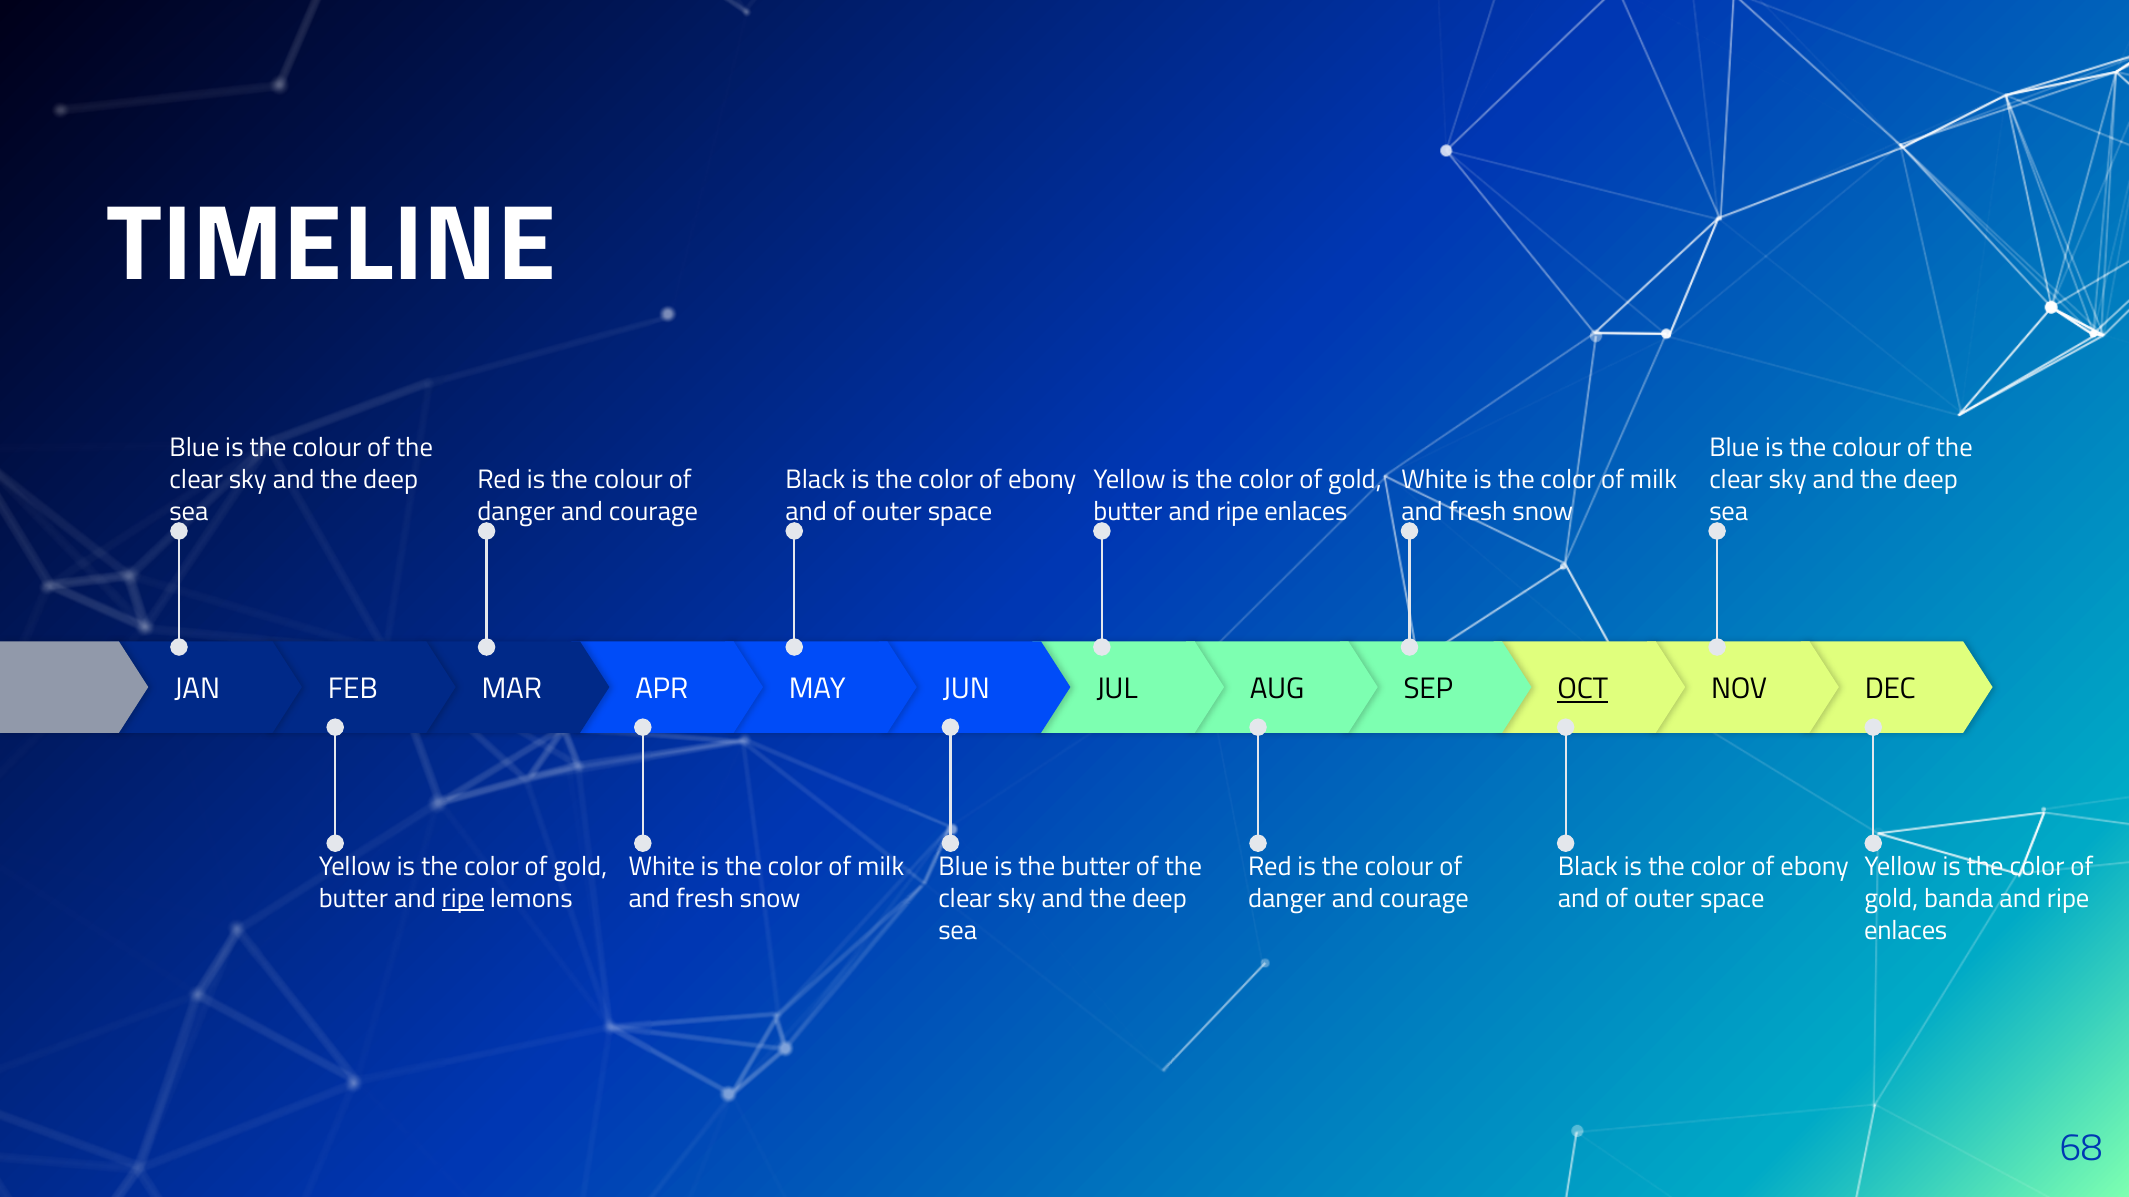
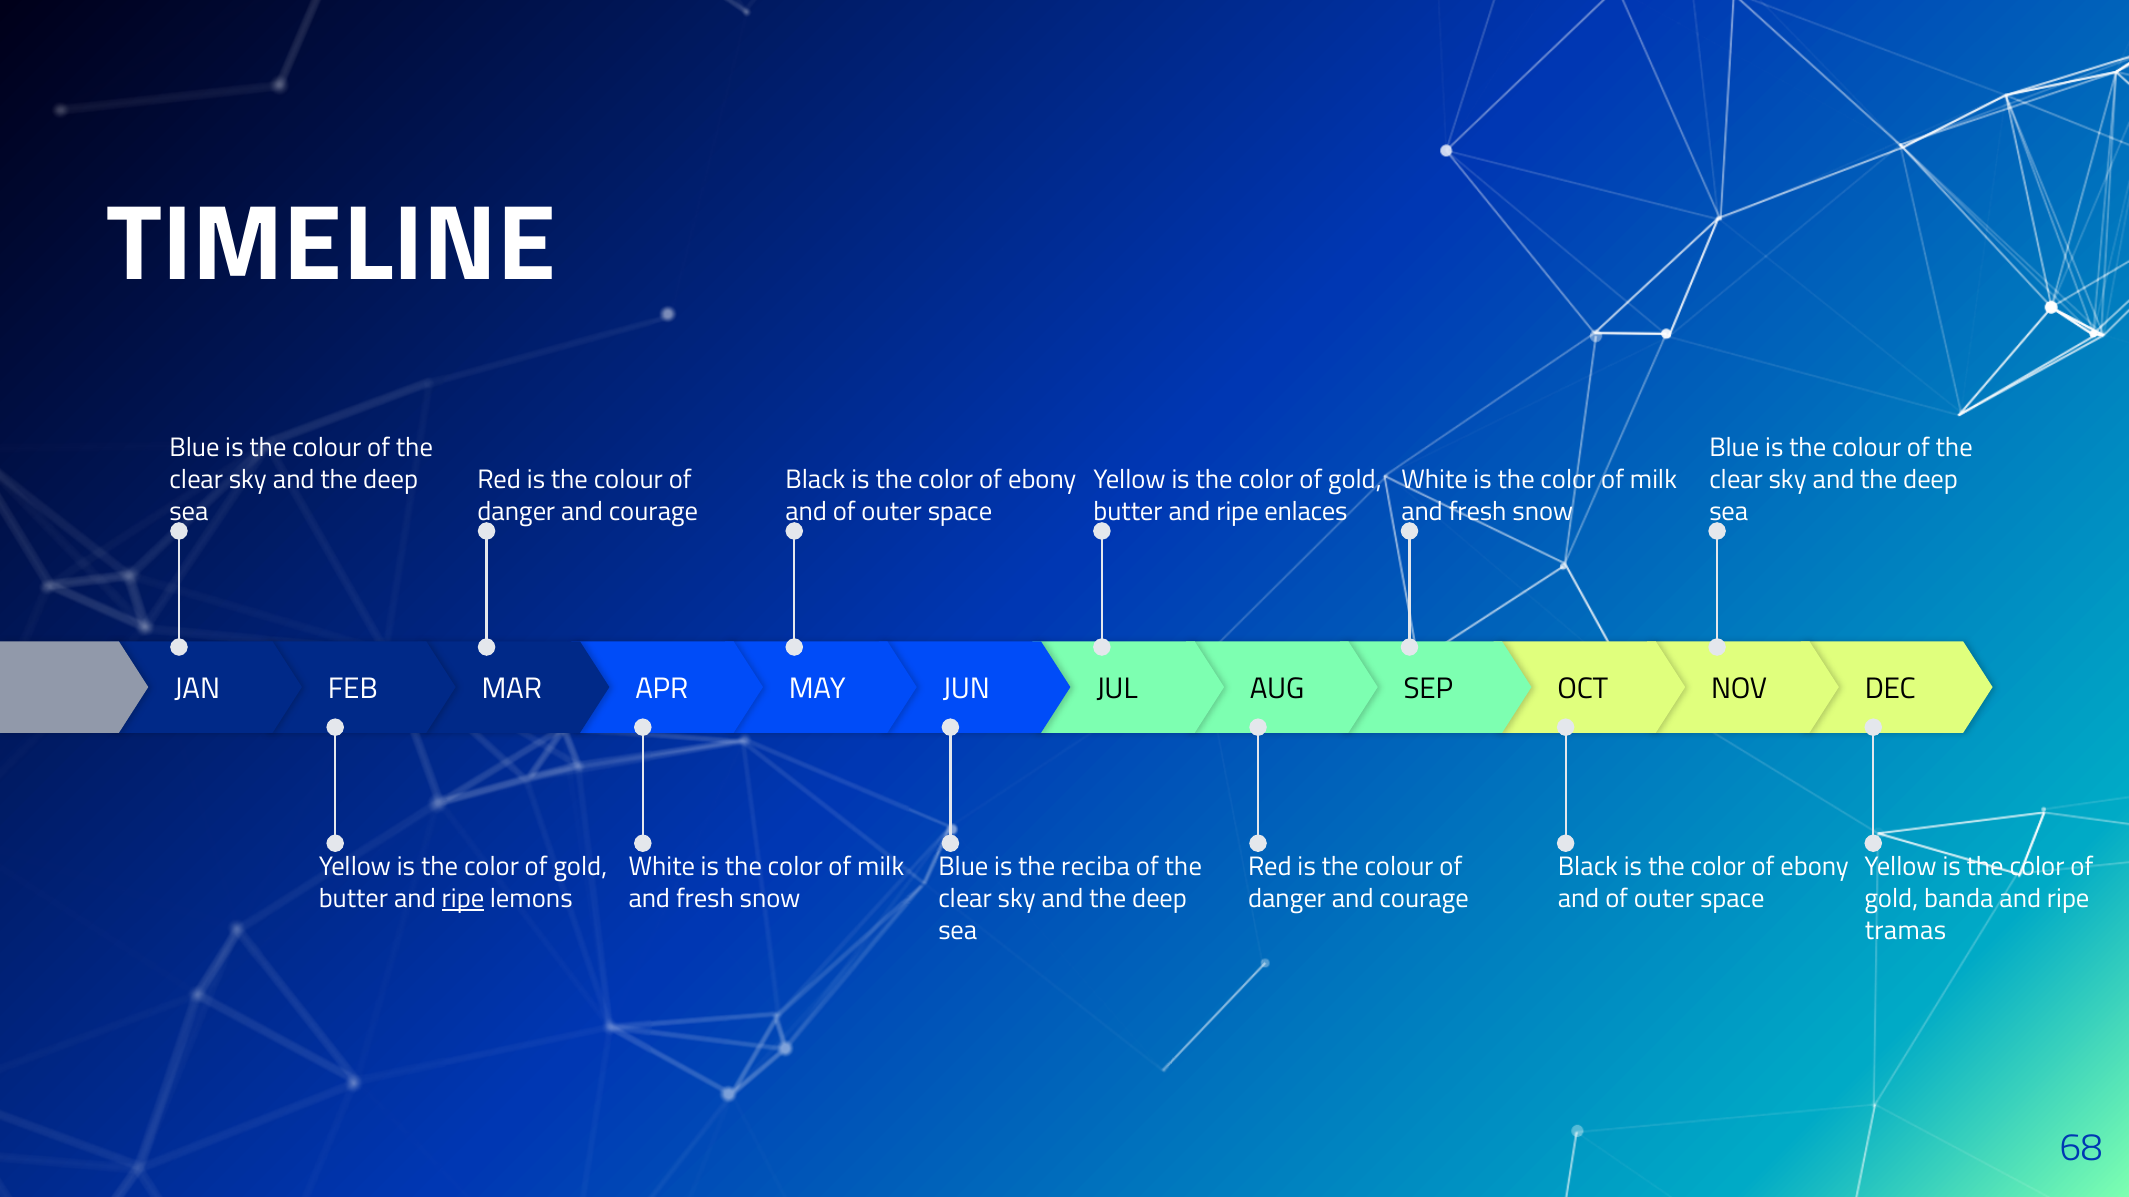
OCT underline: present -> none (1583, 689)
the butter: butter -> reciba (1096, 867)
enlaces: enlaces -> tramas (1906, 931)
